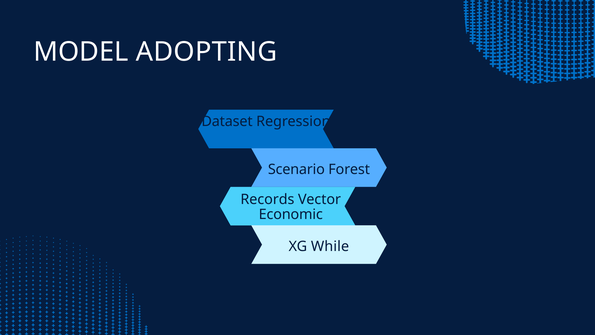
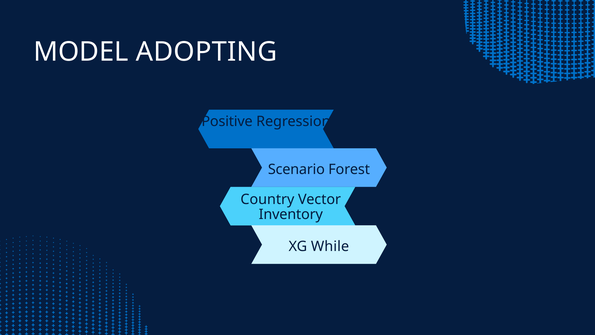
Dataset: Dataset -> Positive (227, 121)
Records: Records -> Country (267, 199)
Economic: Economic -> Inventory (291, 214)
